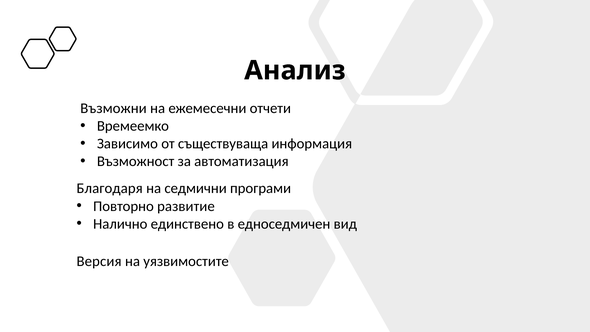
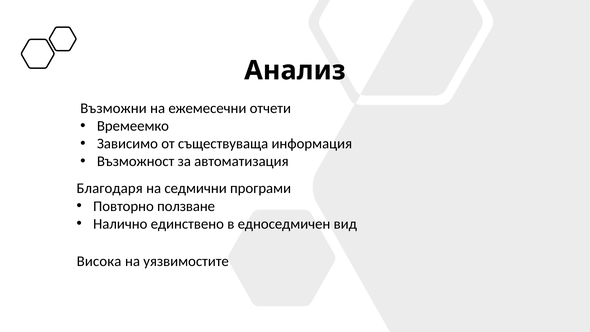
развитие: развитие -> ползване (186, 206)
Версия: Версия -> Висока (99, 261)
